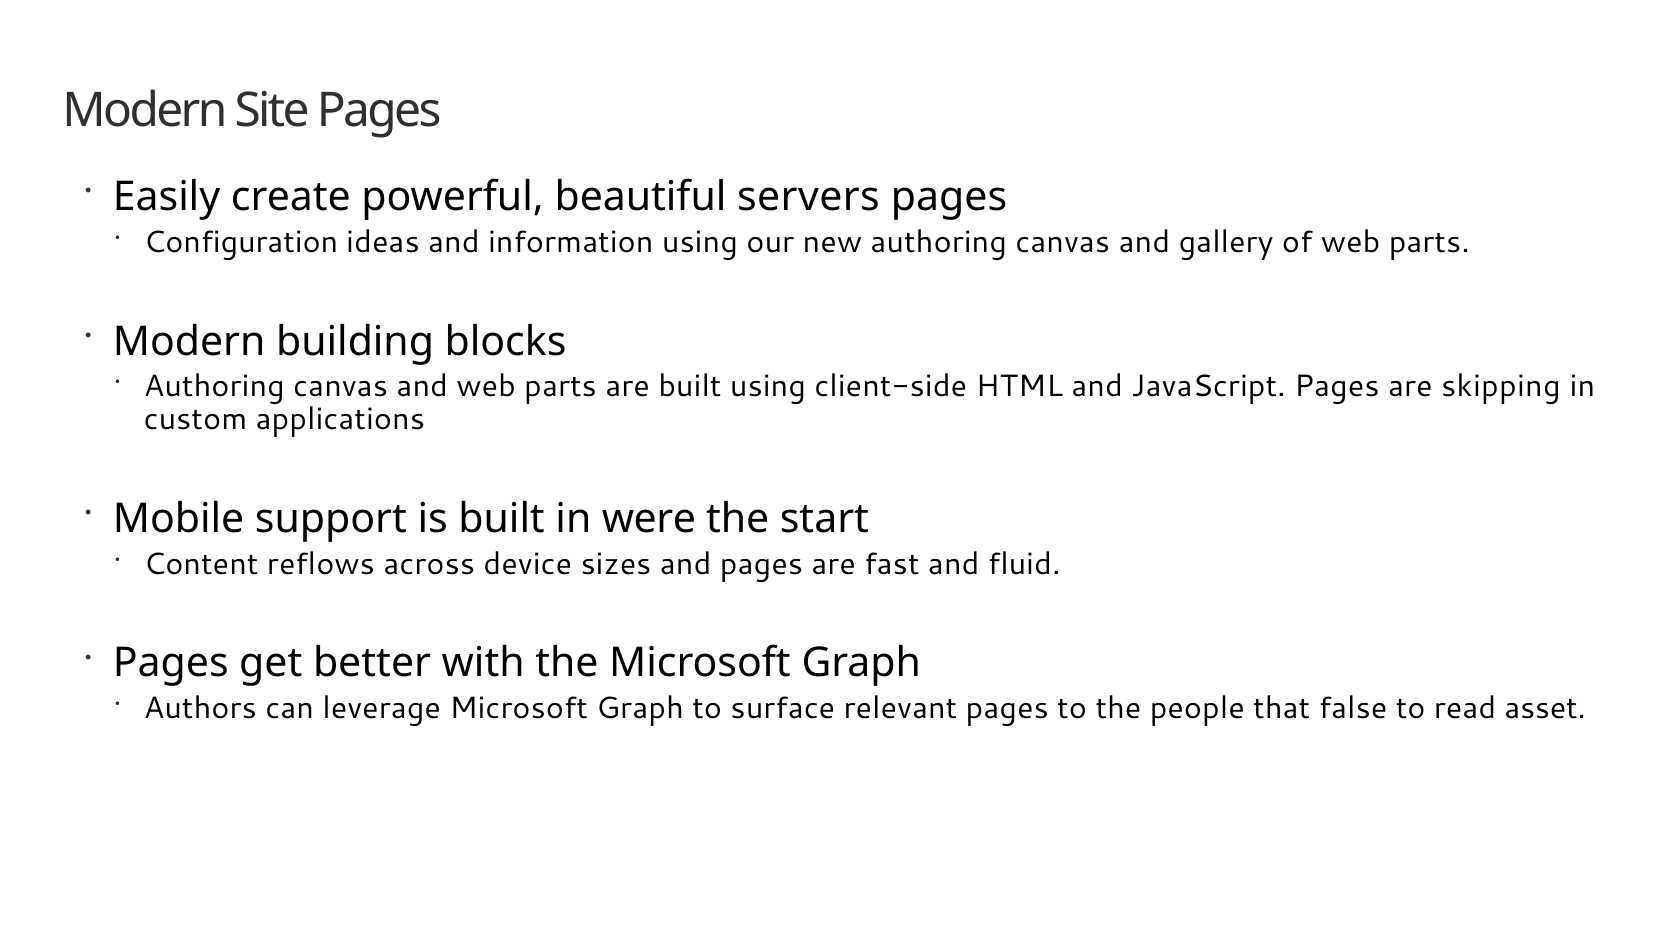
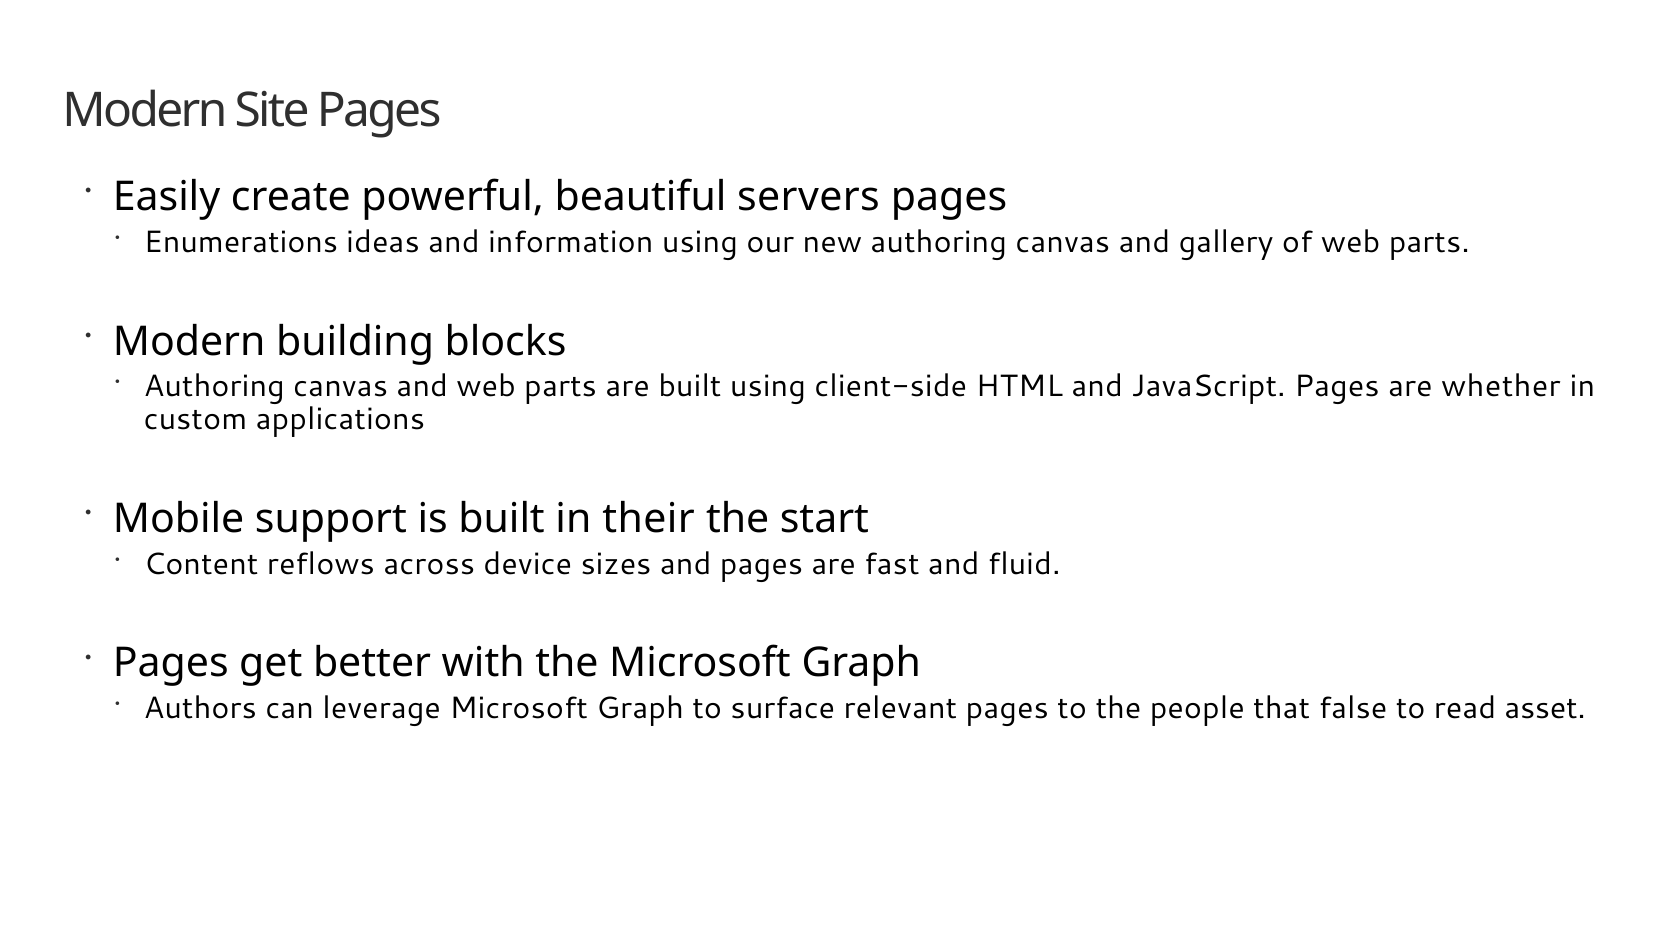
Configuration: Configuration -> Enumerations (241, 242)
skipping: skipping -> whether (1501, 387)
were: were -> their (649, 519)
